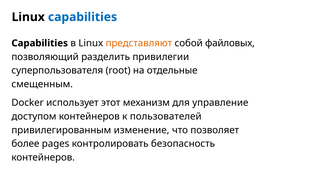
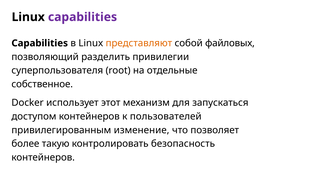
capabilities colour: blue -> purple (83, 17)
смещенным: смещенным -> собственное (42, 84)
управление: управление -> запускаться (220, 103)
pages: pages -> такую (56, 144)
